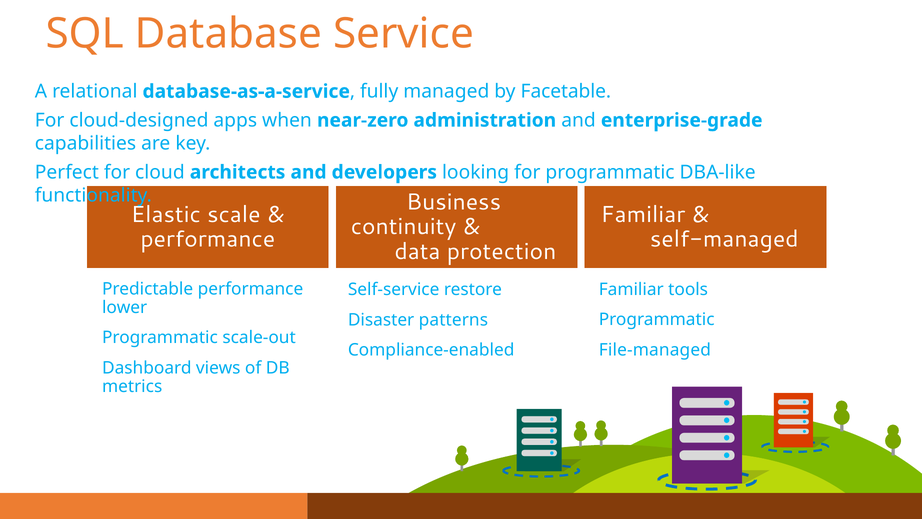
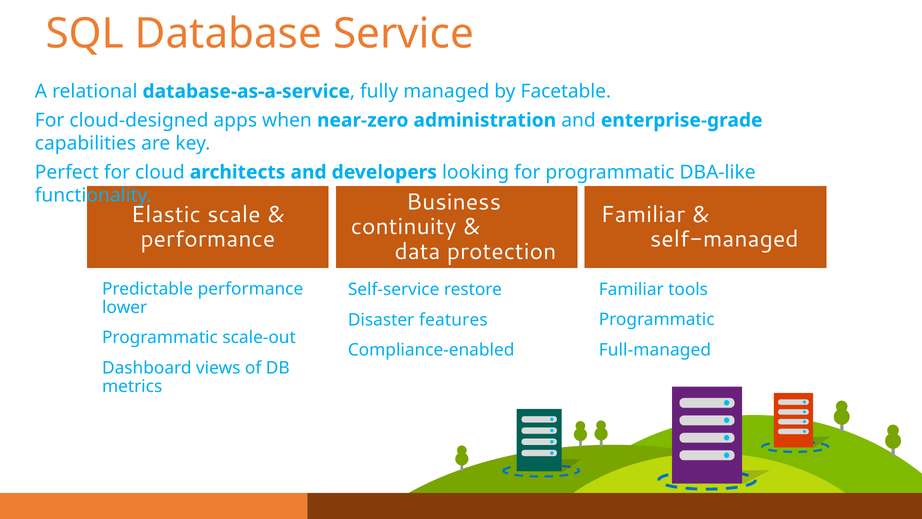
patterns: patterns -> features (453, 320)
File-managed: File-managed -> Full-managed (655, 350)
